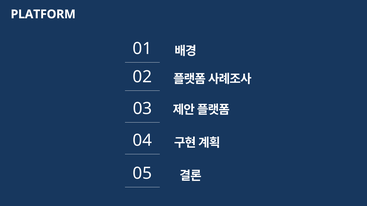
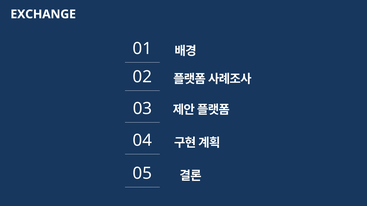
PLATFORM: PLATFORM -> EXCHANGE (43, 14)
